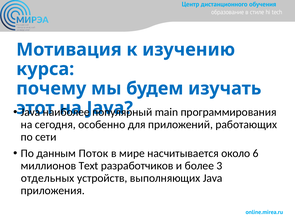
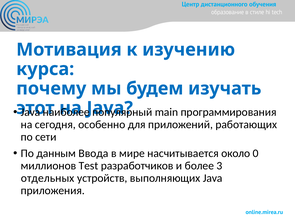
Поток: Поток -> Ввода (93, 154)
6: 6 -> 0 (256, 154)
Text: Text -> Test (89, 166)
